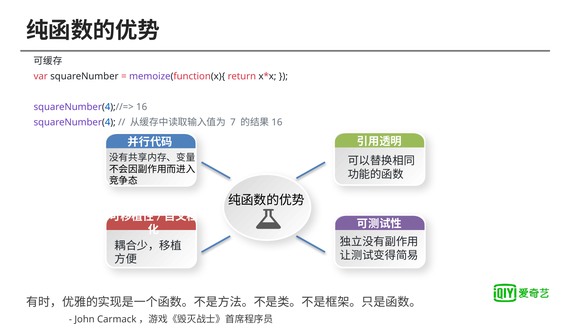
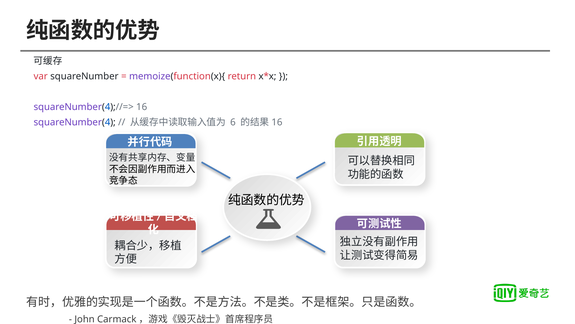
7: 7 -> 6 (233, 122)
